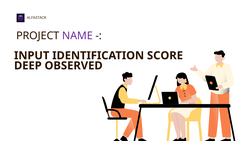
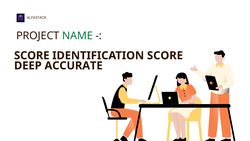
NAME colour: purple -> green (77, 36)
INPUT: INPUT -> SCORE (32, 55)
OBSERVED: OBSERVED -> ACCURATE (74, 65)
